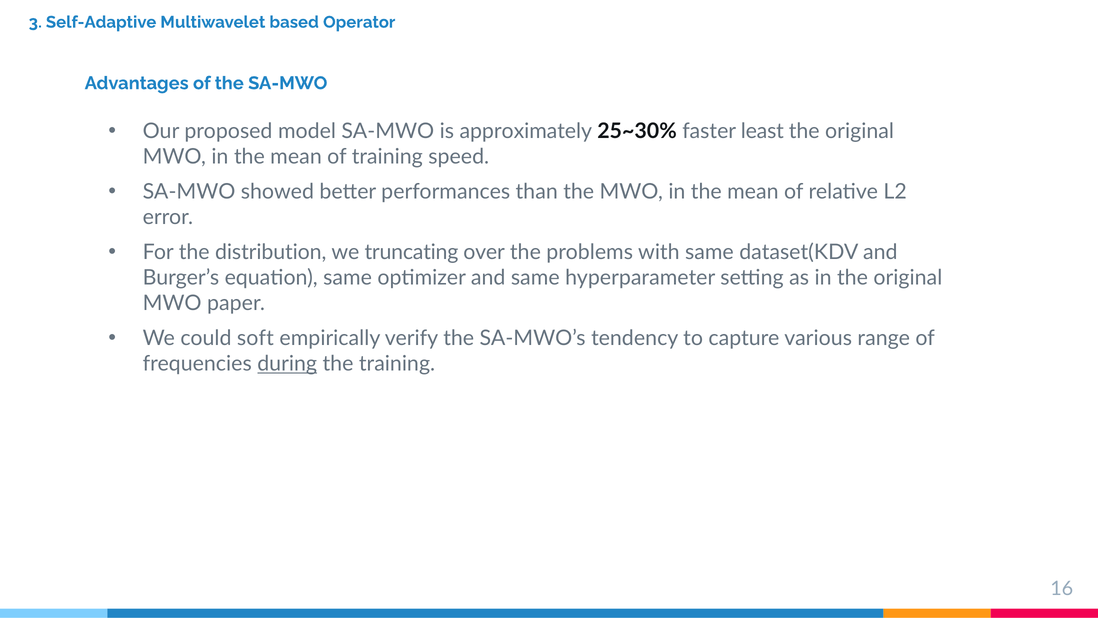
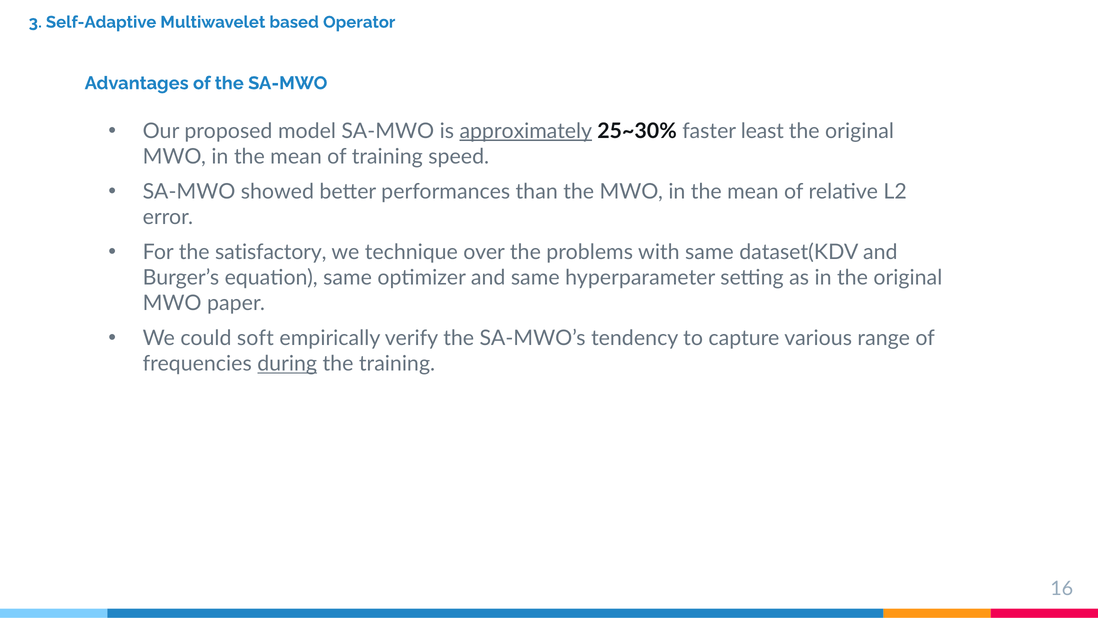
approximately underline: none -> present (526, 131)
distribution: distribution -> satisfactory (271, 252)
truncating: truncating -> technique (411, 252)
